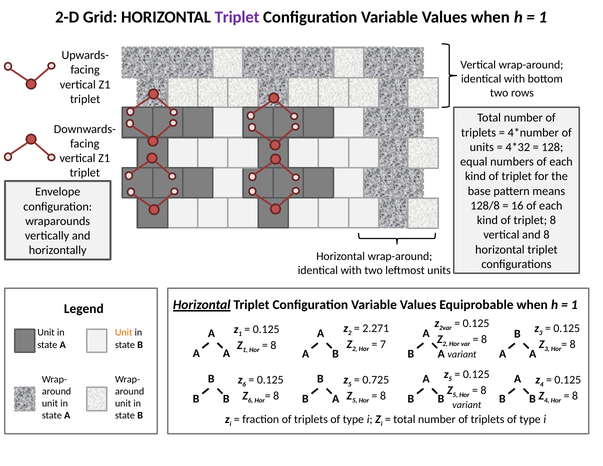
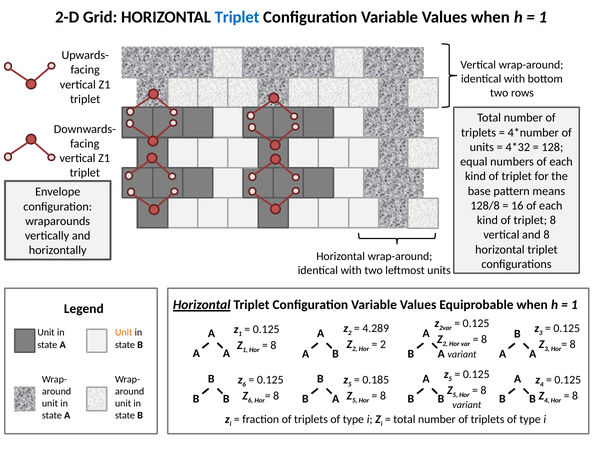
Triplet colour: purple -> blue (237, 17)
2.271: 2.271 -> 4.289 (376, 329)
7: 7 -> 2 (383, 345)
0.725: 0.725 -> 0.185 (376, 380)
